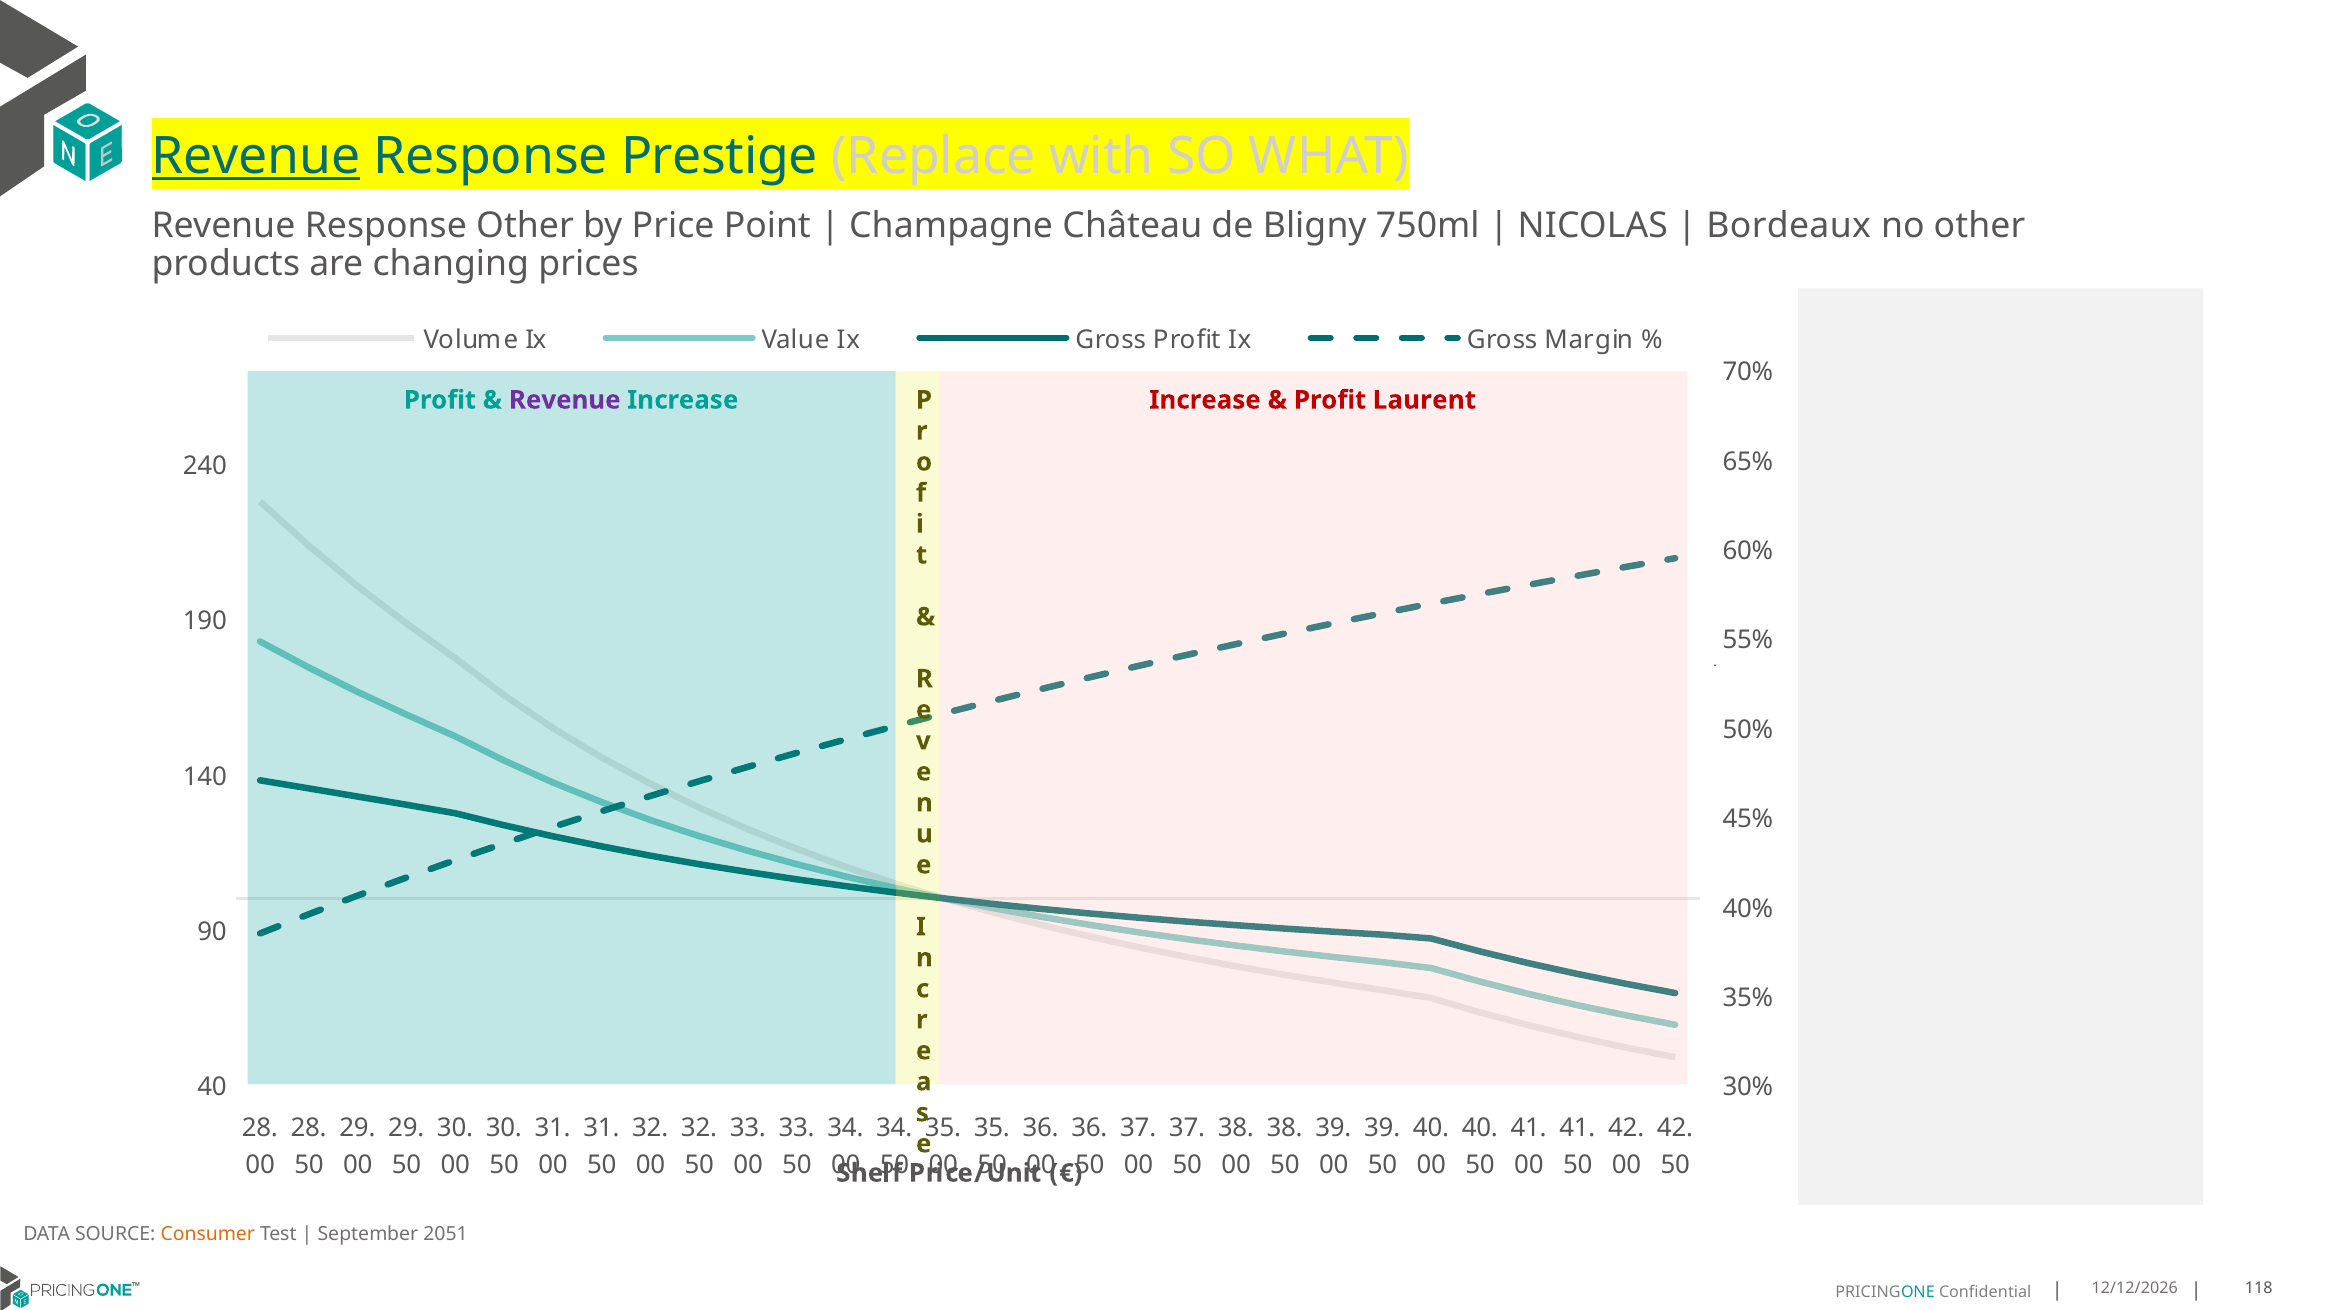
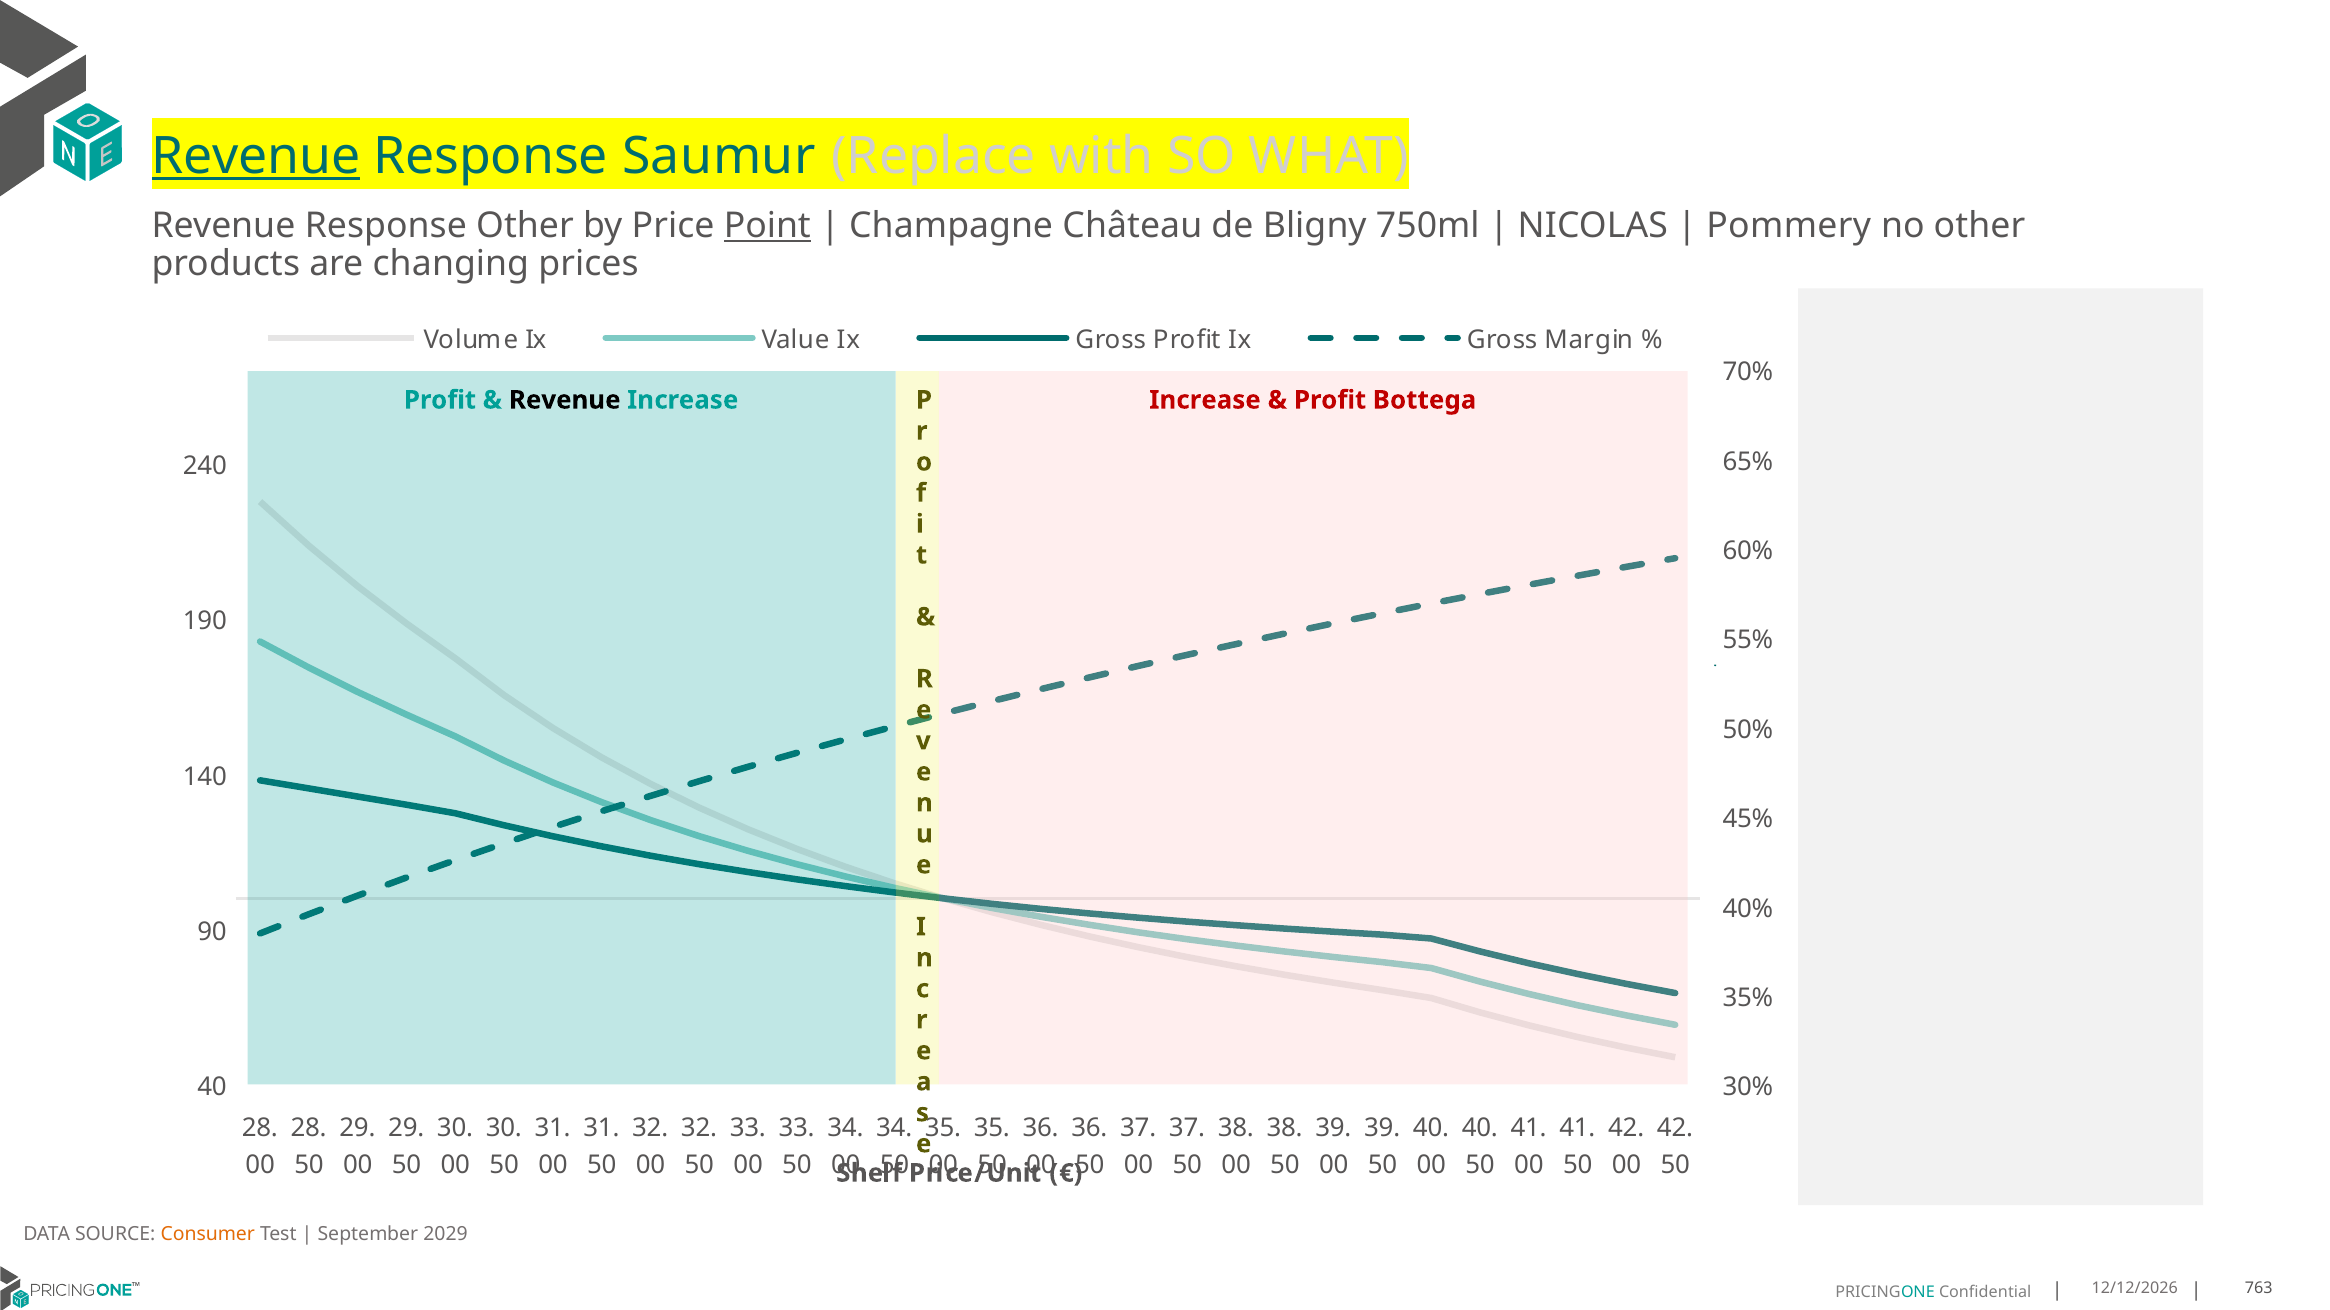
Prestige: Prestige -> Saumur (719, 157)
Point underline: none -> present (767, 225)
Bordeaux: Bordeaux -> Pommery (1789, 225)
Revenue colour: purple -> black (565, 400)
Laurent: Laurent -> Bottega (1425, 400)
2051: 2051 -> 2029 (446, 1234)
118: 118 -> 763 (2259, 1289)
